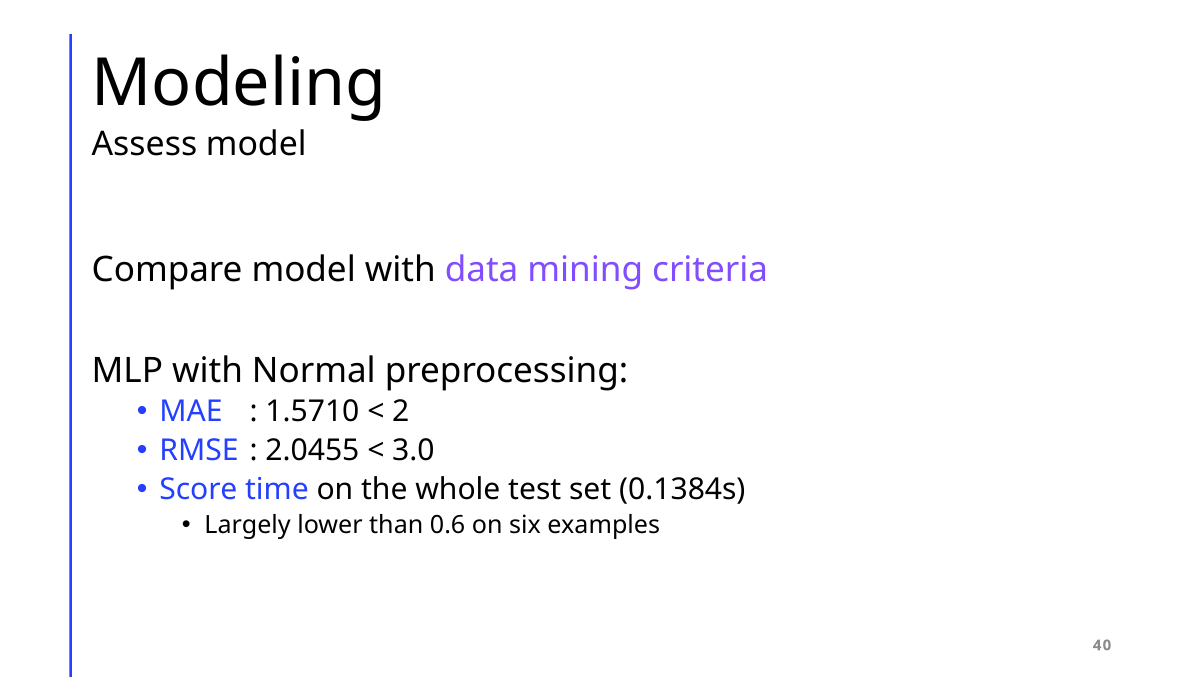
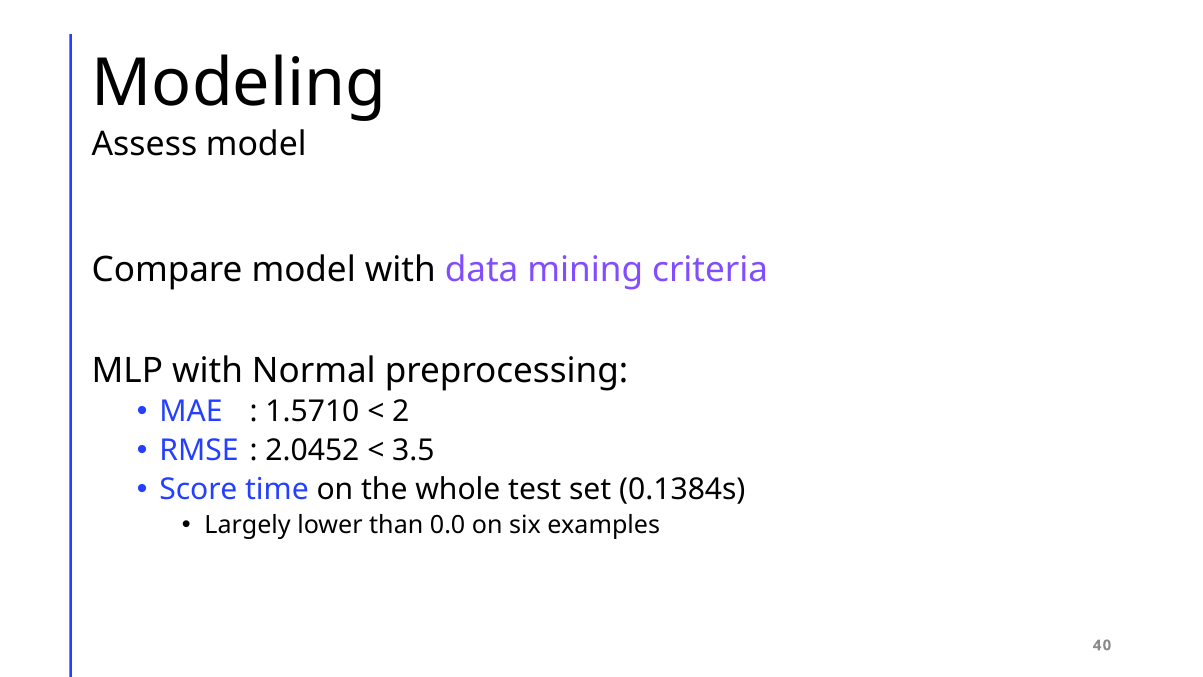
2.0455: 2.0455 -> 2.0452 (312, 450)
3.0: 3.0 -> 3.5 (413, 450)
0.6: 0.6 -> 0.0 (448, 525)
